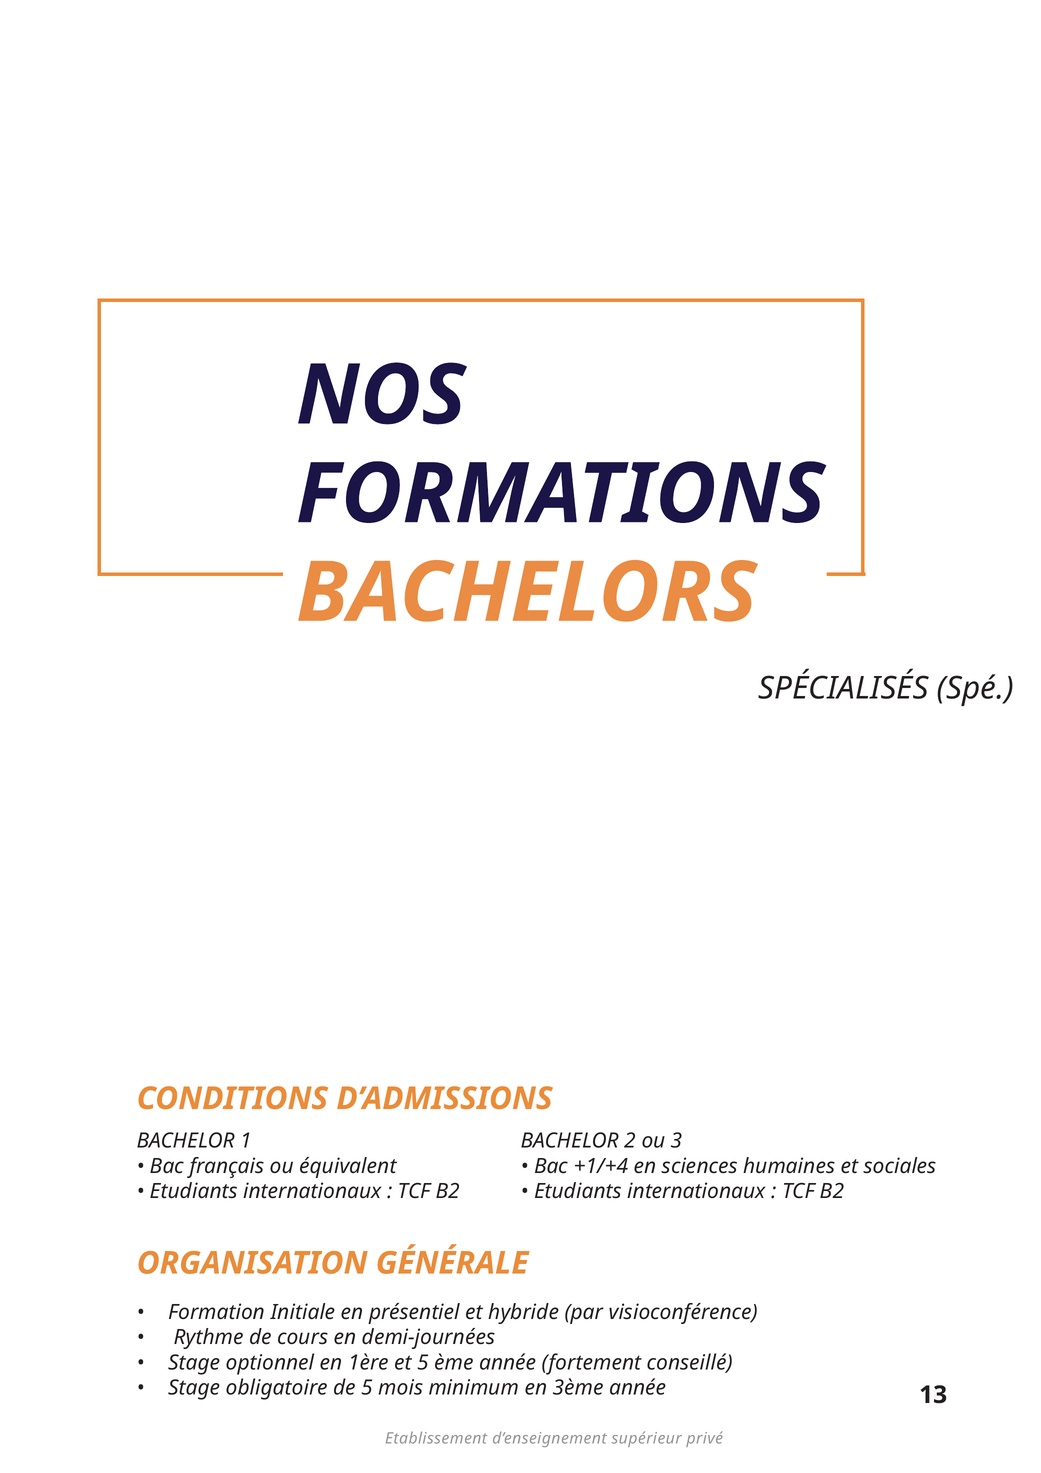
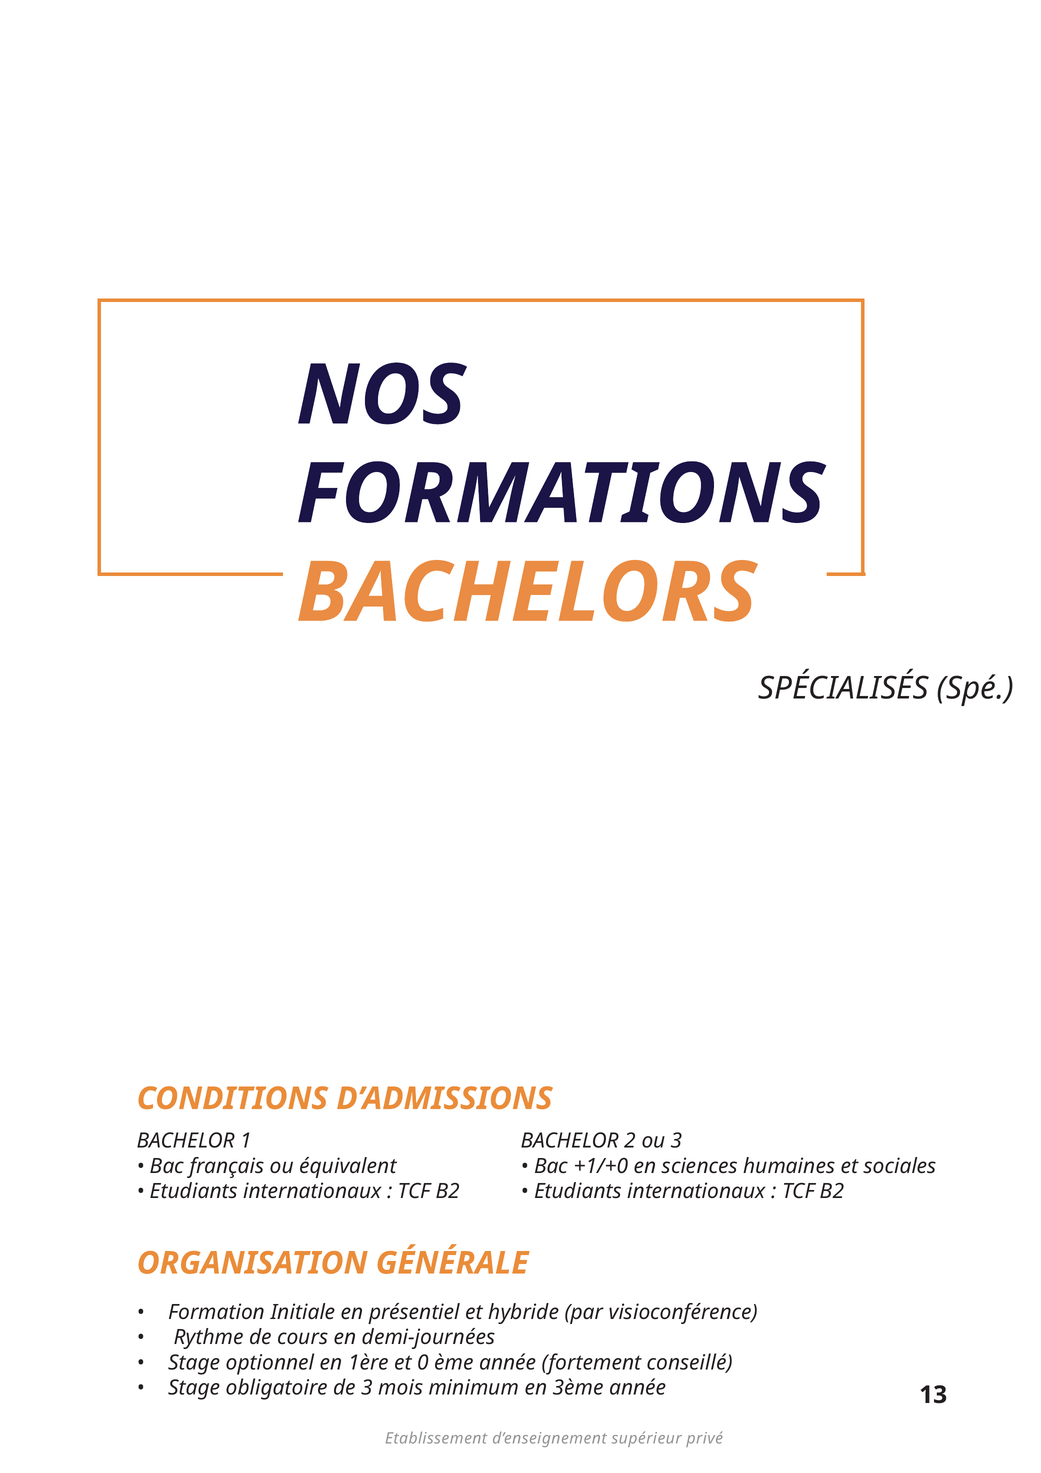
+1/+4: +1/+4 -> +1/+0 (601, 1166)
et 5: 5 -> 0 (423, 1363)
de 5: 5 -> 3 (367, 1388)
